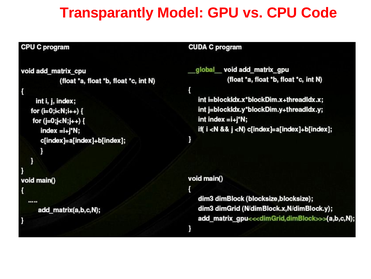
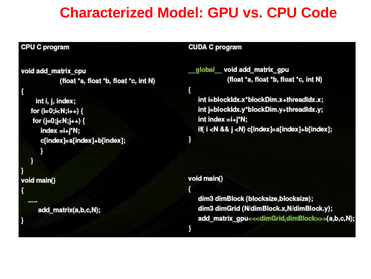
Transparantly: Transparantly -> Characterized (107, 13)
